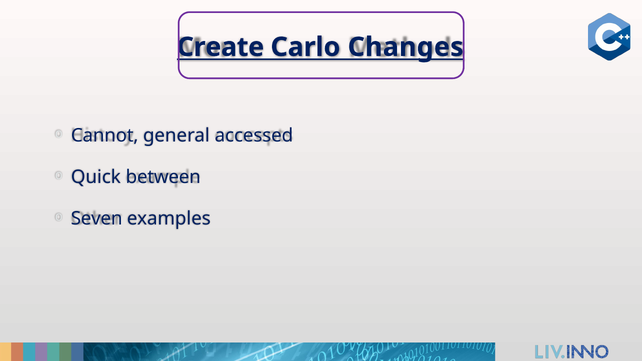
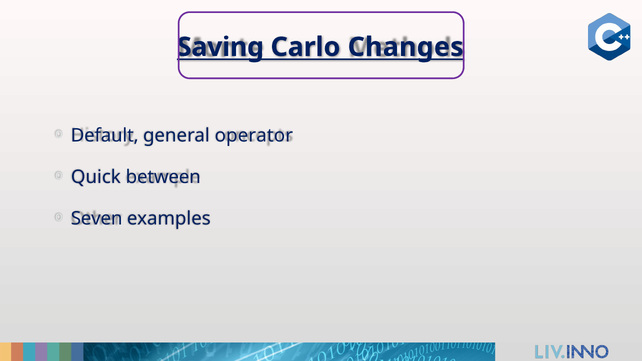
Create: Create -> Saving (220, 47)
Cannot: Cannot -> Default (105, 136)
accessed: accessed -> operator (254, 136)
